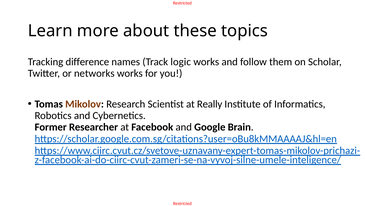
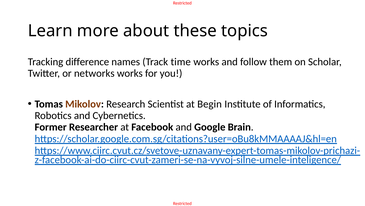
logic: logic -> time (181, 62)
Really: Really -> Begin (210, 104)
